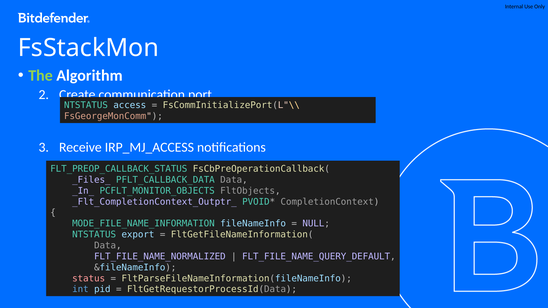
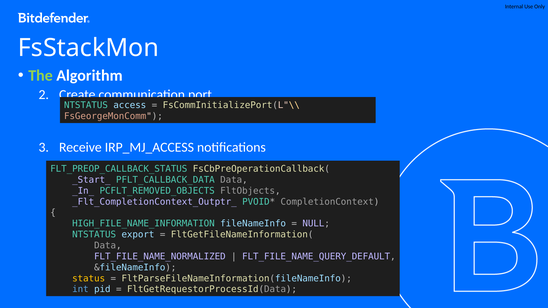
_Files_: _Files_ -> _Start_ (91, 180)
PCFLT_MONITOR_OBJECTS: PCFLT_MONITOR_OBJECTS -> PCFLT_REMOVED_OBJECTS (157, 191)
MODE_FILE_NAME_INFORMATION: MODE_FILE_NAME_INFORMATION -> HIGH_FILE_NAME_INFORMATION (143, 224)
status colour: pink -> yellow (89, 279)
